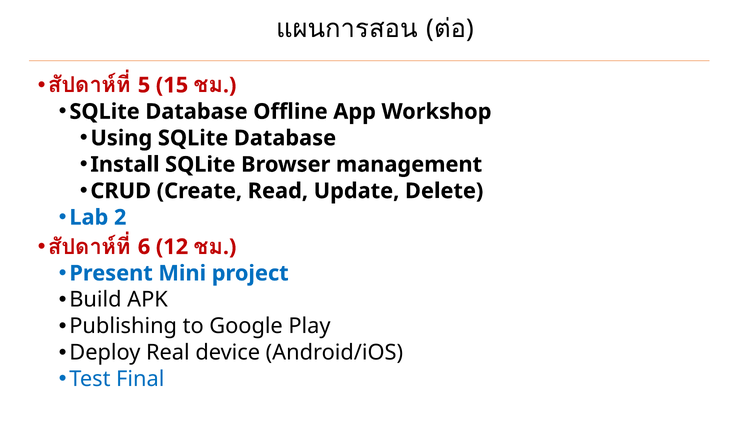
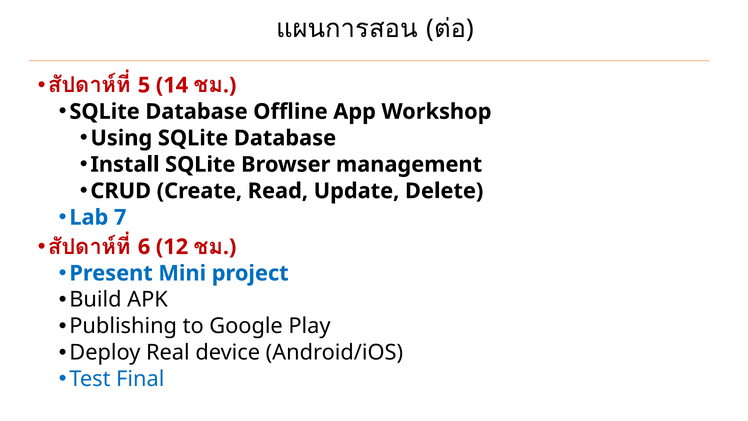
15: 15 -> 14 (172, 85)
2: 2 -> 7 (120, 217)
